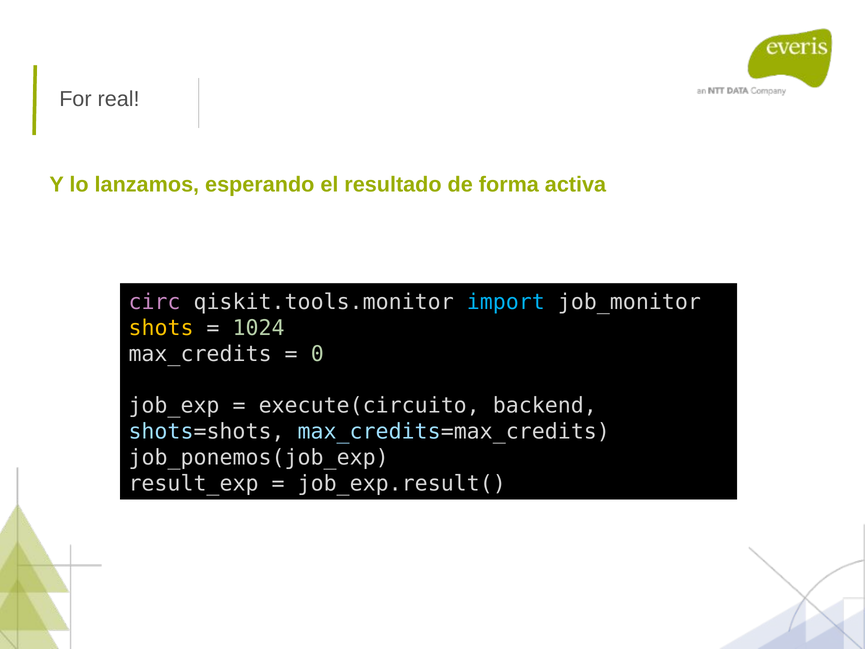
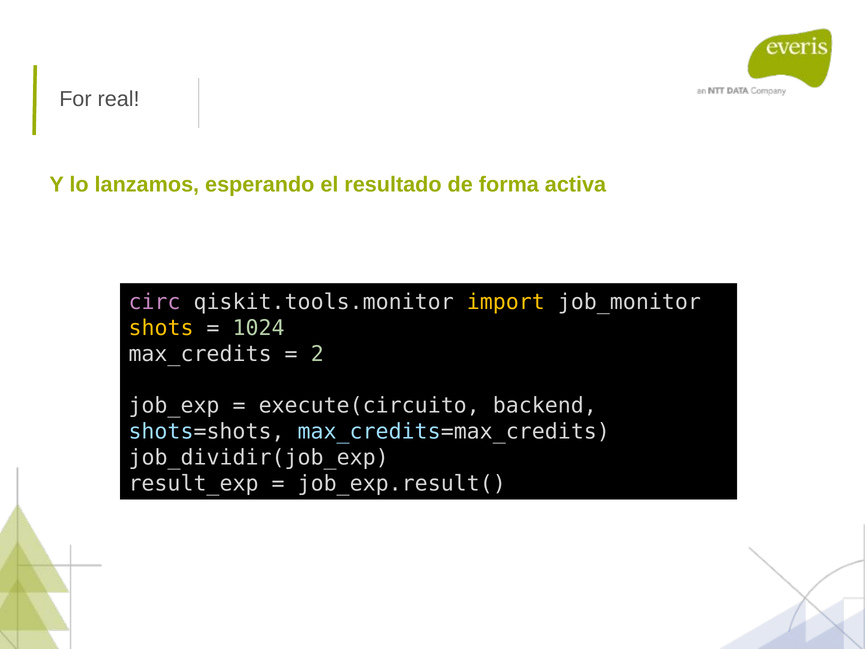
import colour: light blue -> yellow (506, 302)
0: 0 -> 2 (317, 354)
job_ponemos(job_exp: job_ponemos(job_exp -> job_dividir(job_exp (259, 458)
